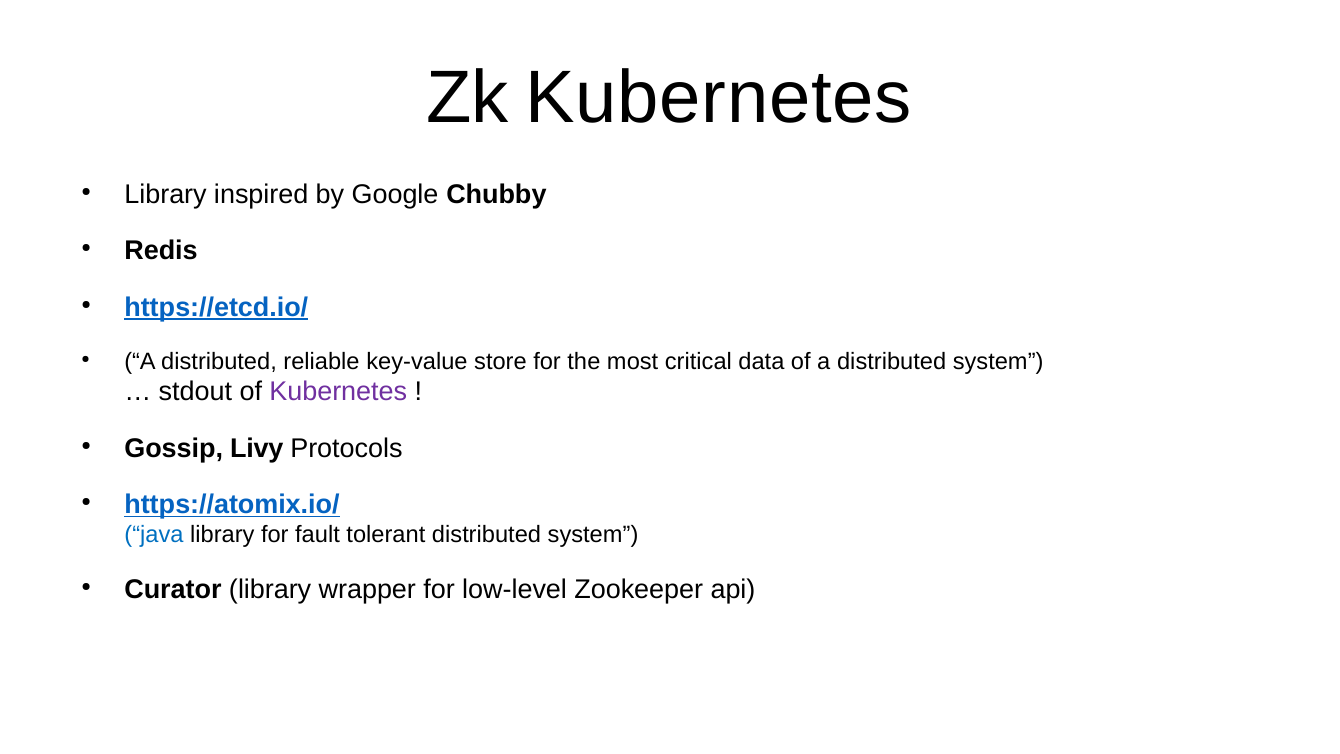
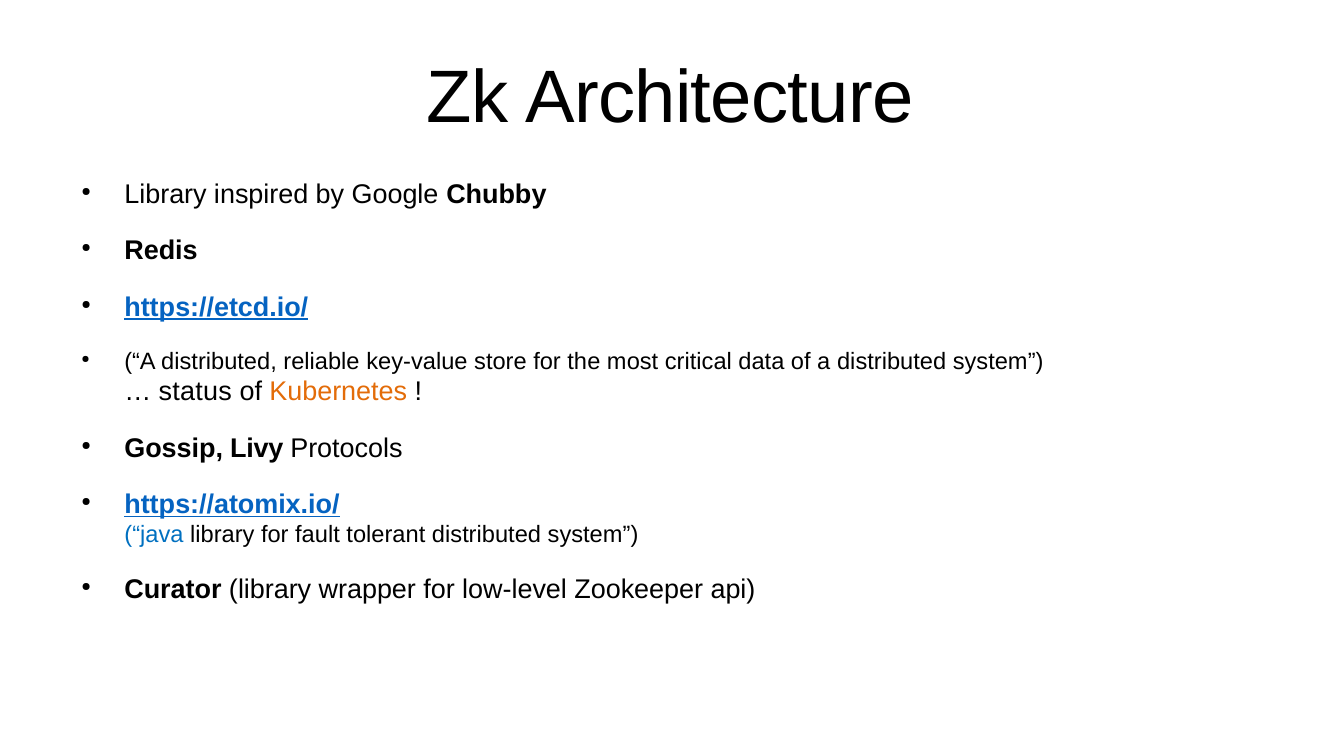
Zk Kubernetes: Kubernetes -> Architecture (719, 98)
stdout: stdout -> status (195, 392)
Kubernetes colour: purple -> orange (338, 392)
